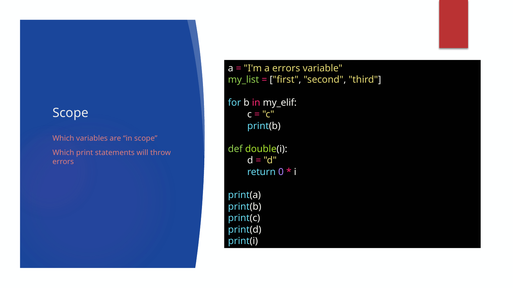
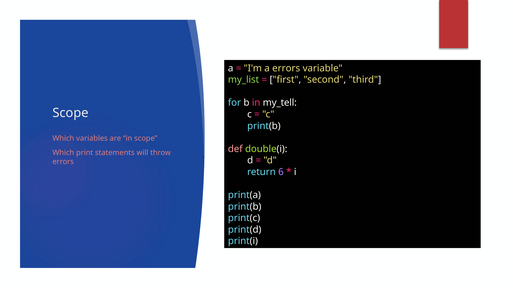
my_elif: my_elif -> my_tell (280, 103)
def colour: light green -> pink (235, 149)
0: 0 -> 6 (281, 172)
